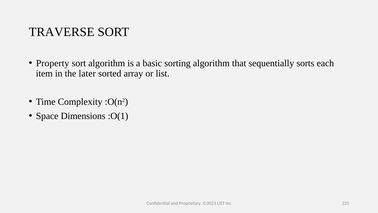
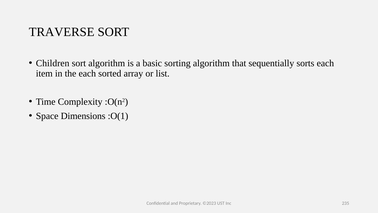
Property: Property -> Children (53, 63)
the later: later -> each (87, 73)
